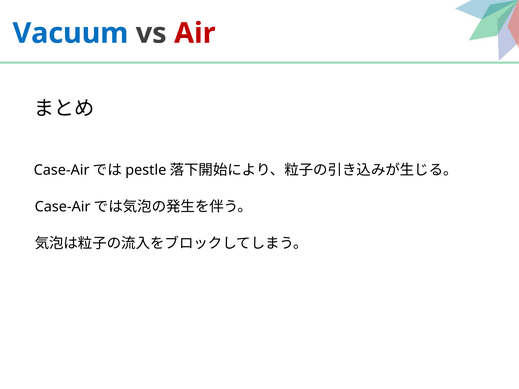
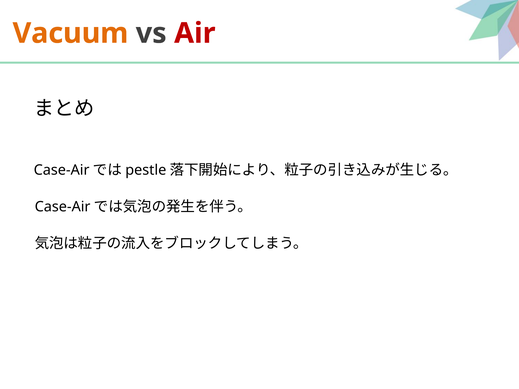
Vacuum colour: blue -> orange (70, 33)
